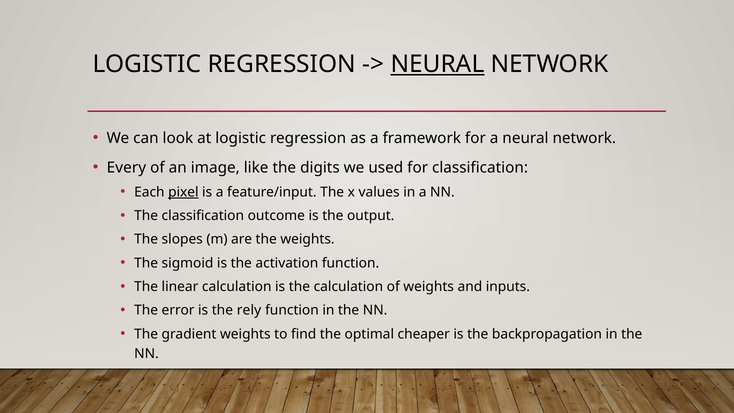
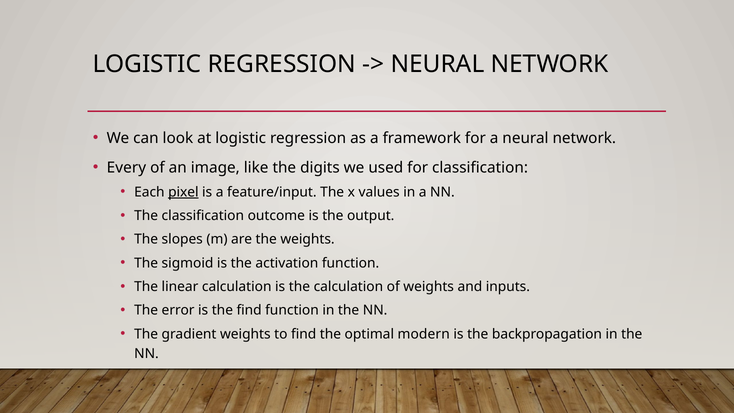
NEURAL underline: present -> none (437, 64)
the rely: rely -> find (249, 310)
cheaper: cheaper -> modern (424, 334)
